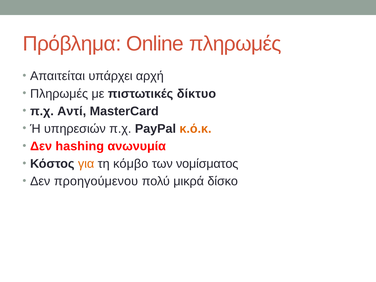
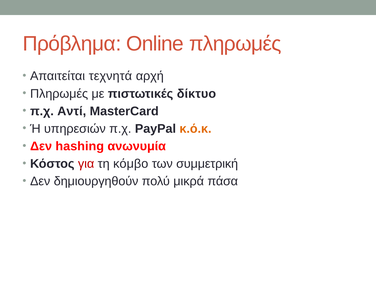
υπάρχει: υπάρχει -> τεχνητά (110, 76)
για colour: orange -> red (86, 164)
νομίσματος: νομίσματος -> συμμετρική (207, 164)
προηγούμενου: προηγούμενου -> δημιουργηθούν (96, 181)
δίσκο: δίσκο -> πάσα (223, 181)
